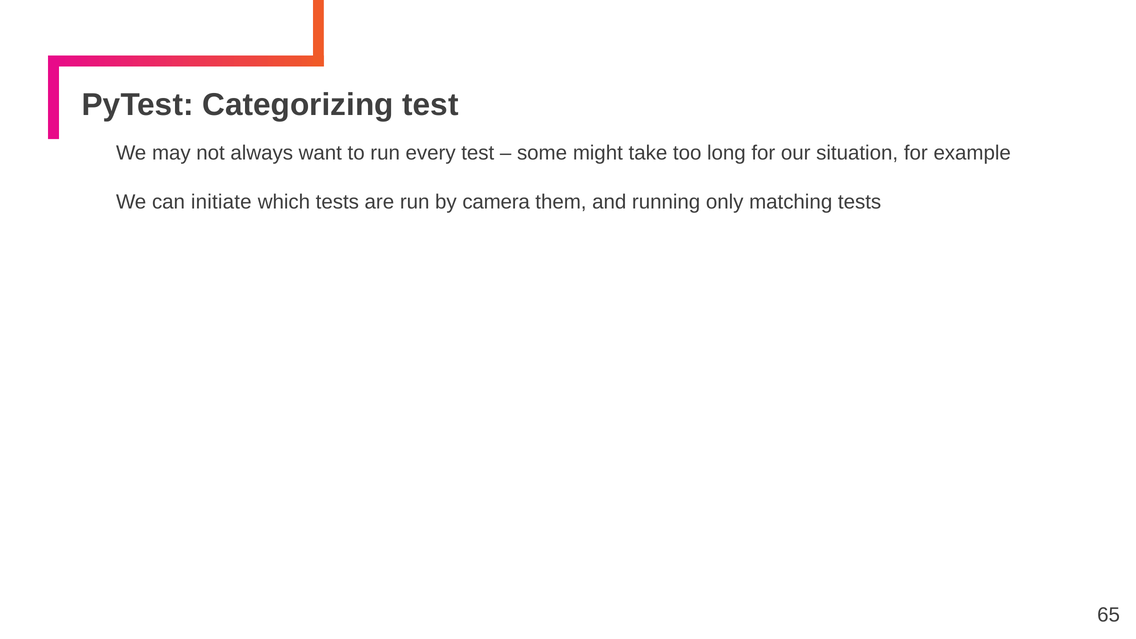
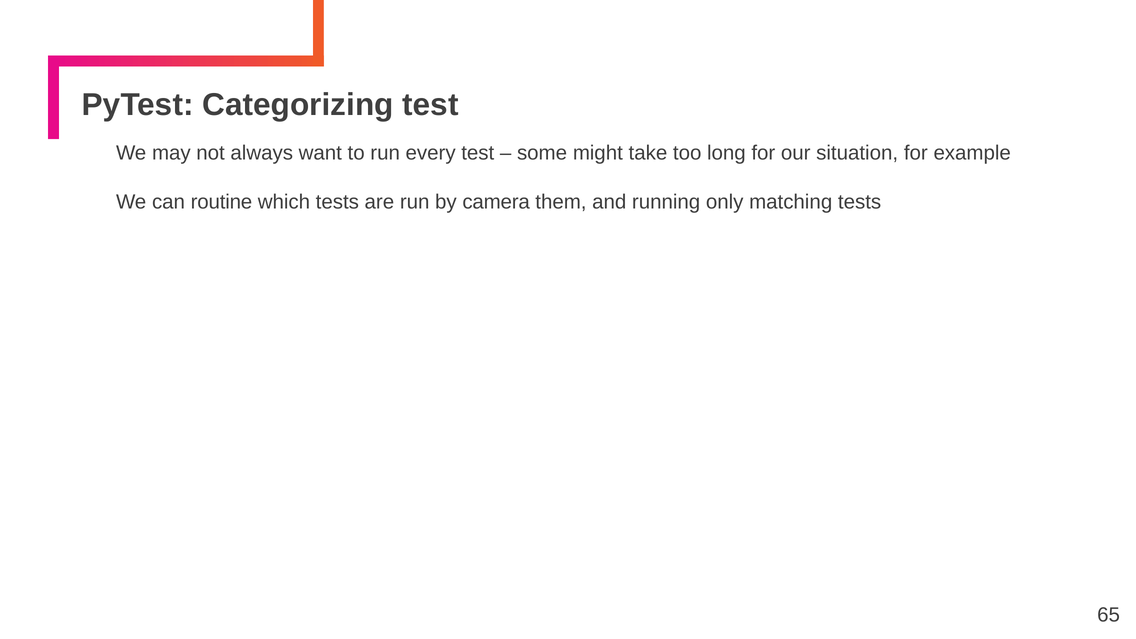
initiate: initiate -> routine (221, 202)
